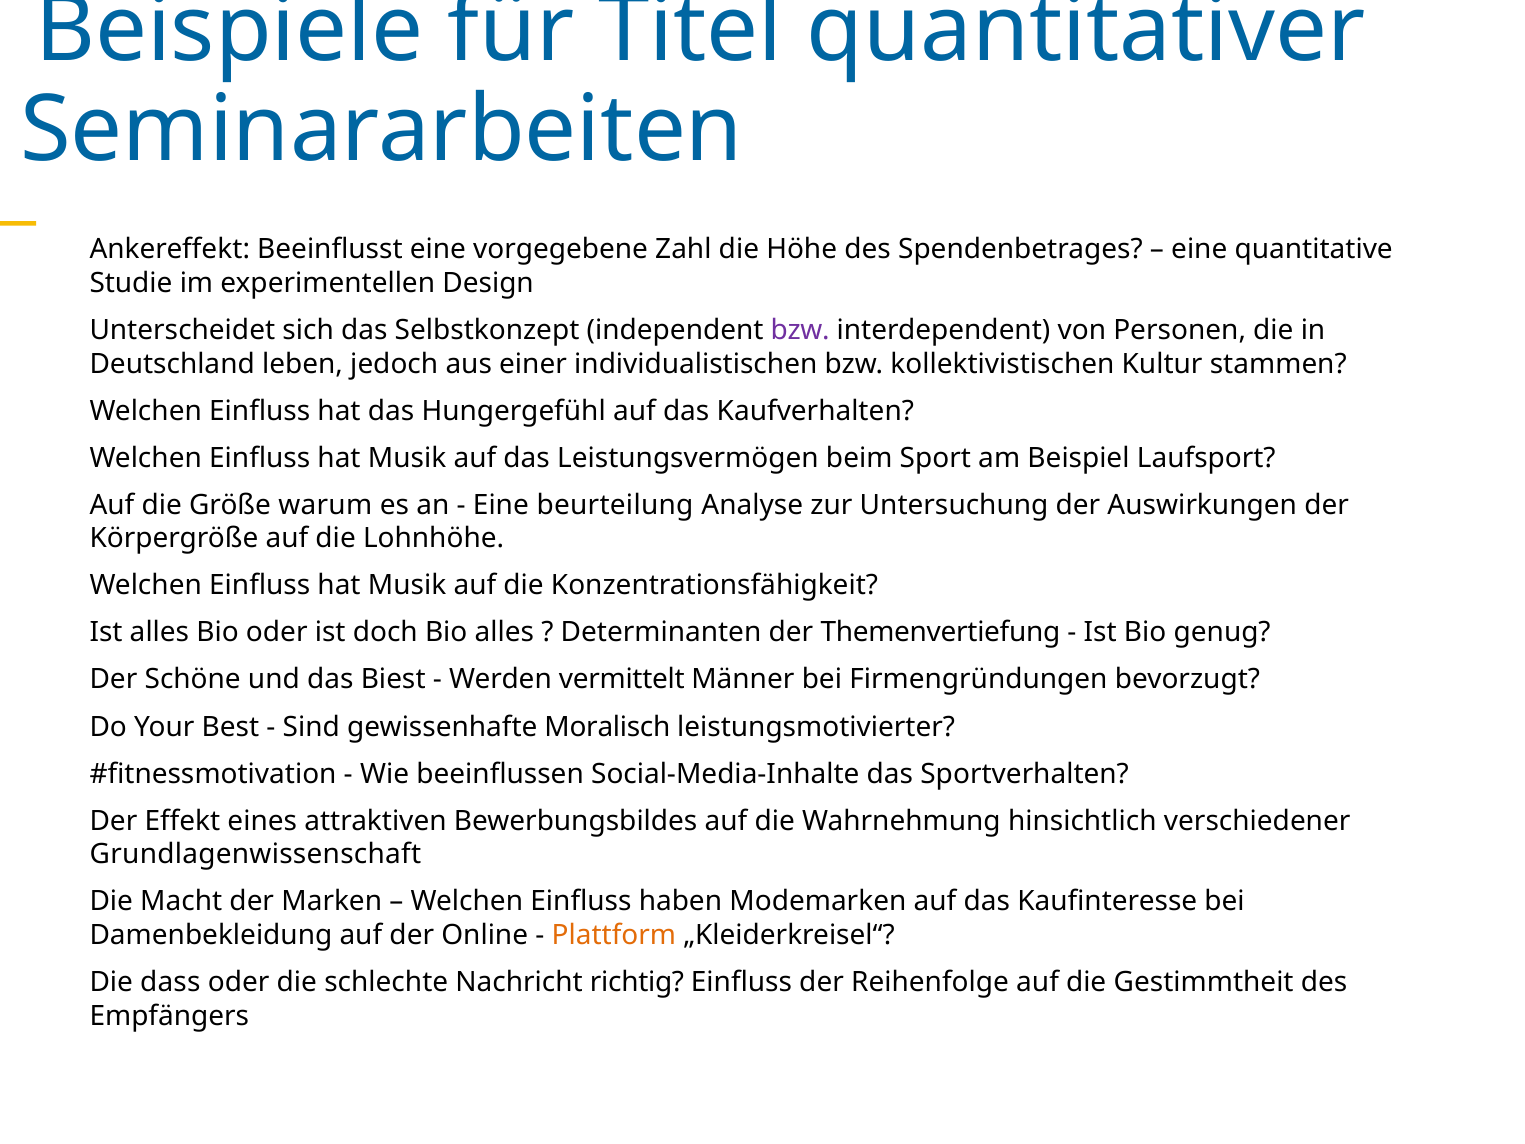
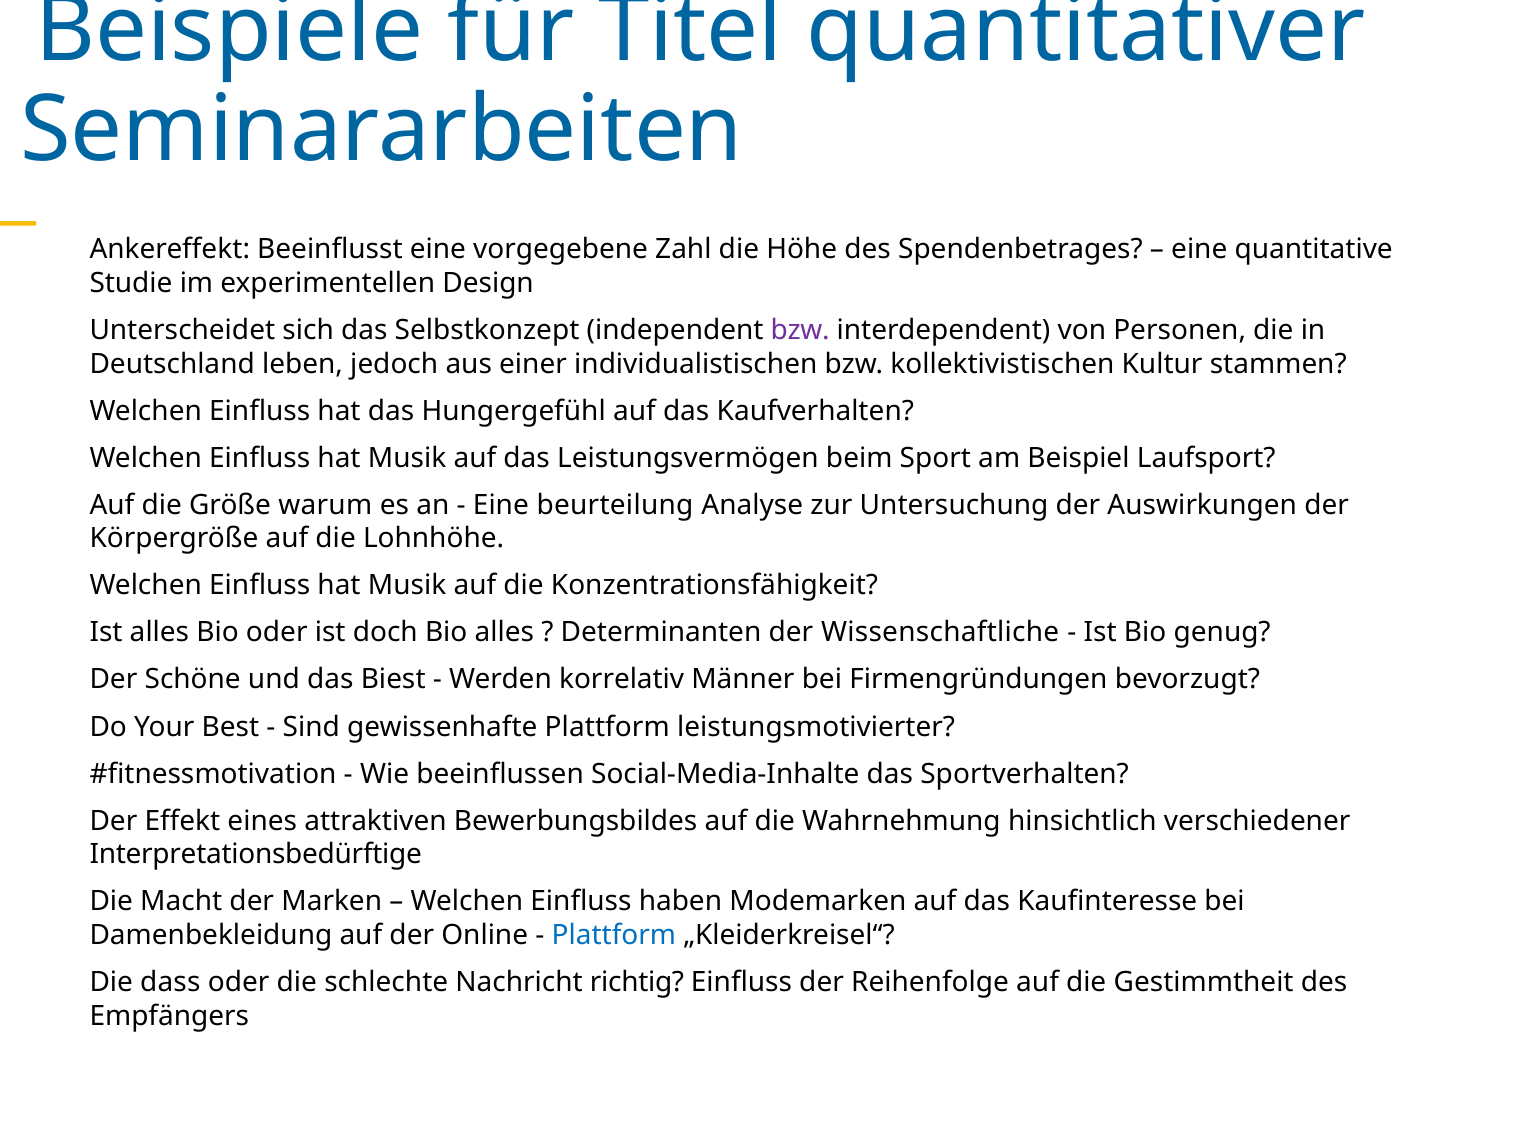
Themenvertiefung: Themenvertiefung -> Wissenschaftliche (940, 633)
vermittelt: vermittelt -> korrelativ (622, 680)
gewissenhafte Moralisch: Moralisch -> Plattform (607, 727)
Grundlagenwissenschaft: Grundlagenwissenschaft -> Interpretationsbedürftige (256, 854)
Plattform colour: orange -> blue (614, 935)
